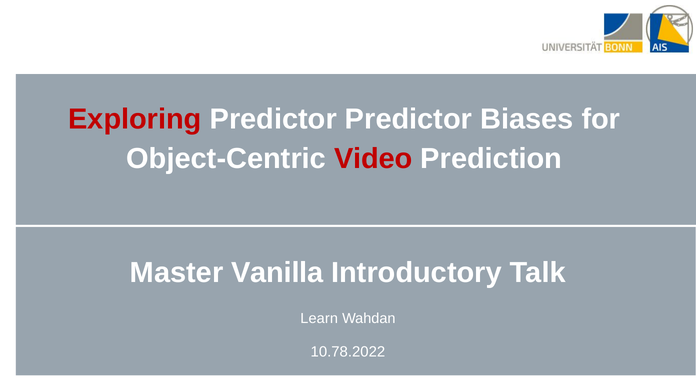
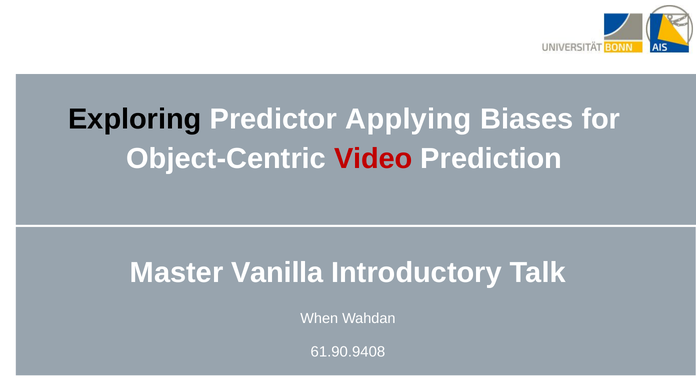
Exploring colour: red -> black (135, 119)
Predictor Predictor: Predictor -> Applying (408, 119)
Learn: Learn -> When (319, 319)
10.78.2022: 10.78.2022 -> 61.90.9408 (348, 352)
